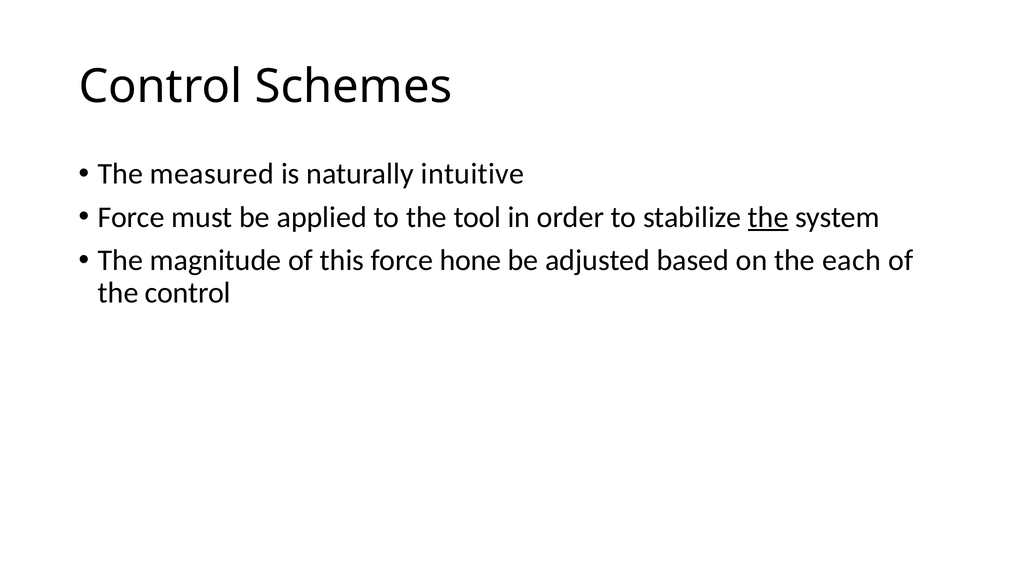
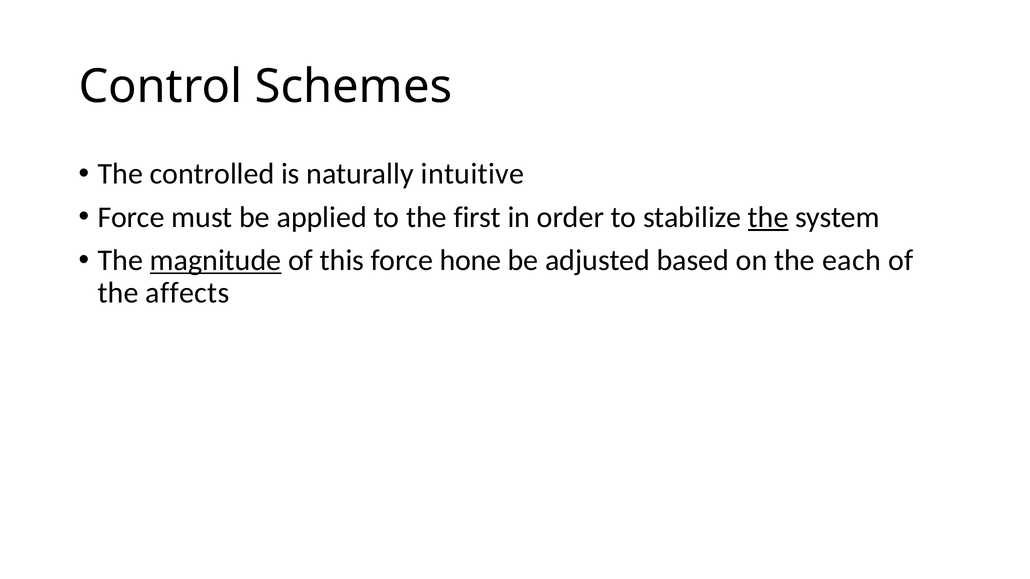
measured: measured -> controlled (212, 174)
tool: tool -> first (477, 217)
magnitude underline: none -> present (216, 261)
the control: control -> affects (187, 293)
